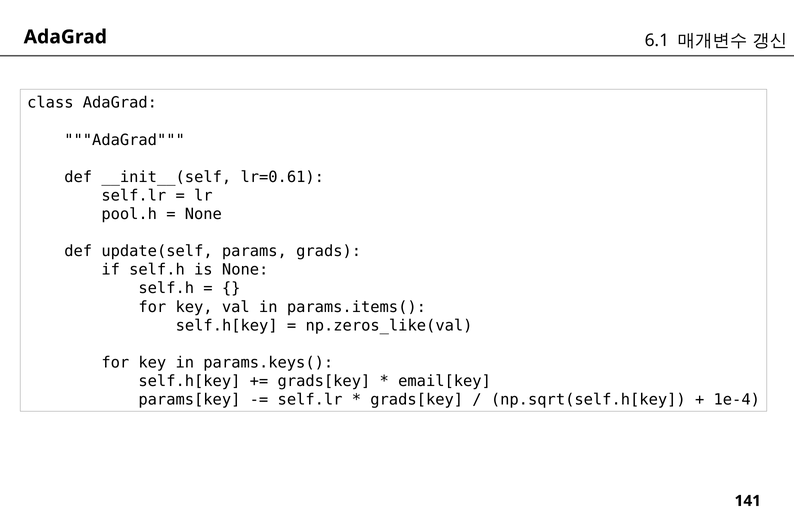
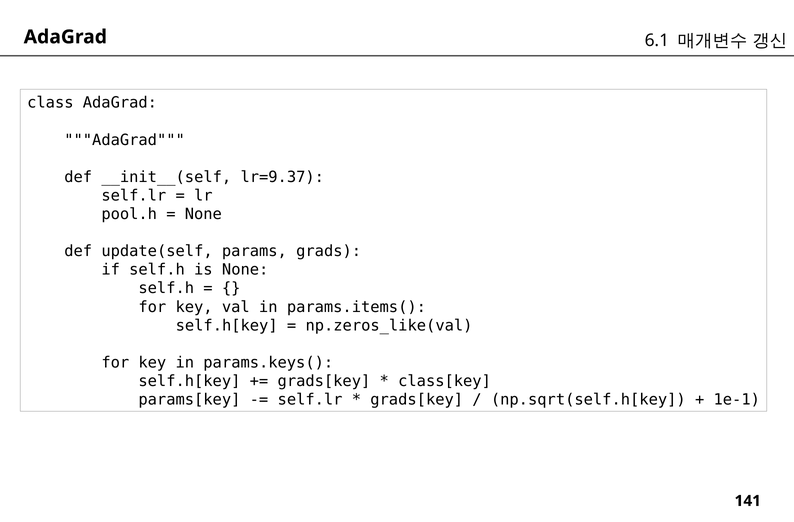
lr=0.61: lr=0.61 -> lr=9.37 (282, 177)
email[key: email[key -> class[key (445, 381)
1e-4: 1e-4 -> 1e-1 (737, 399)
